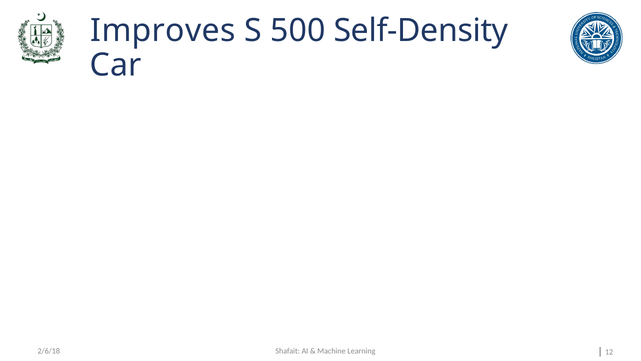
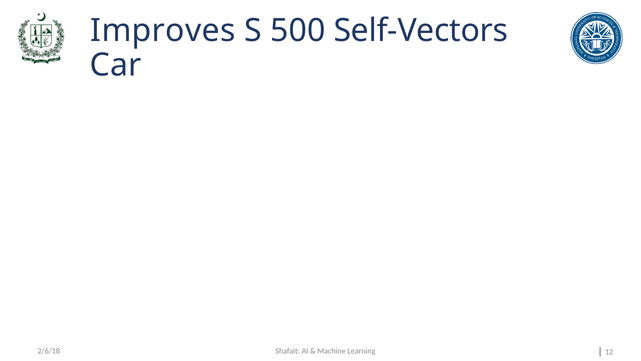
Self-Density: Self-Density -> Self-Vectors (421, 31)
